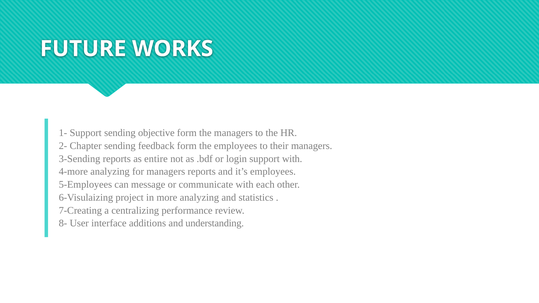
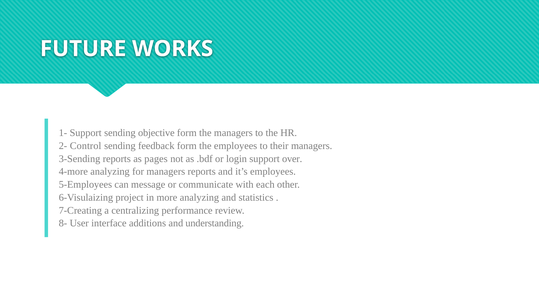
Chapter: Chapter -> Control (86, 146)
entire: entire -> pages (156, 159)
support with: with -> over (292, 159)
